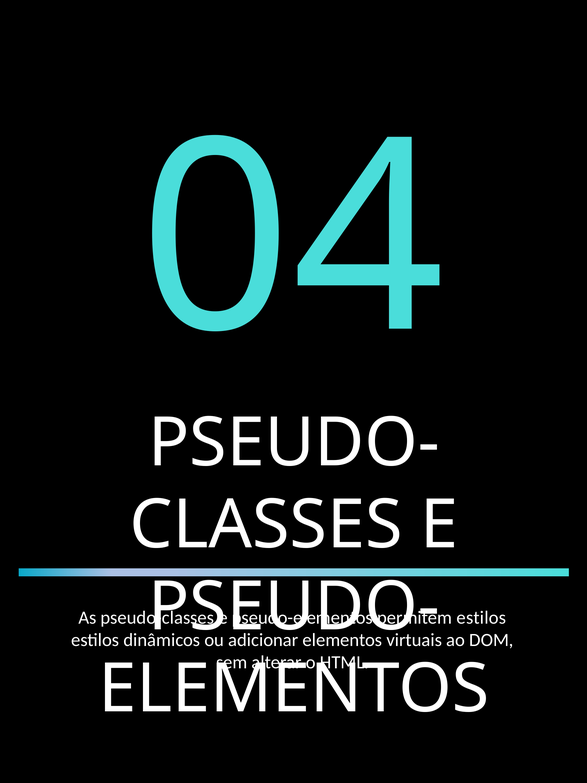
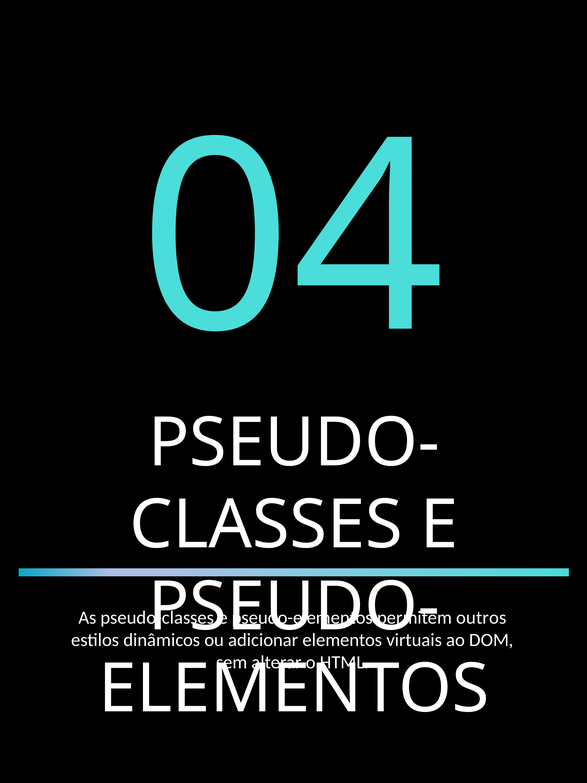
estilos: estilos -> outros (481, 617)
